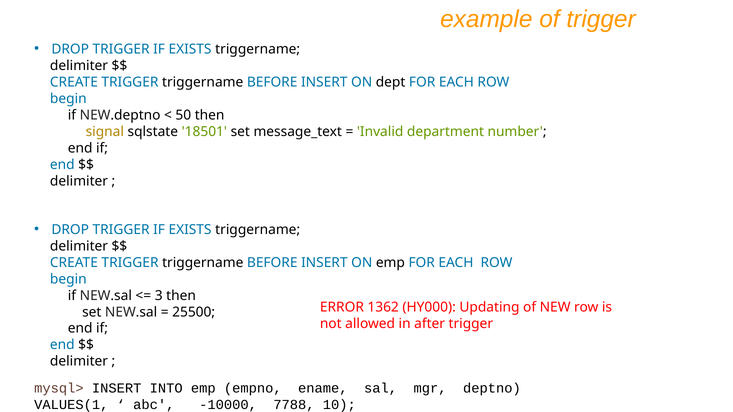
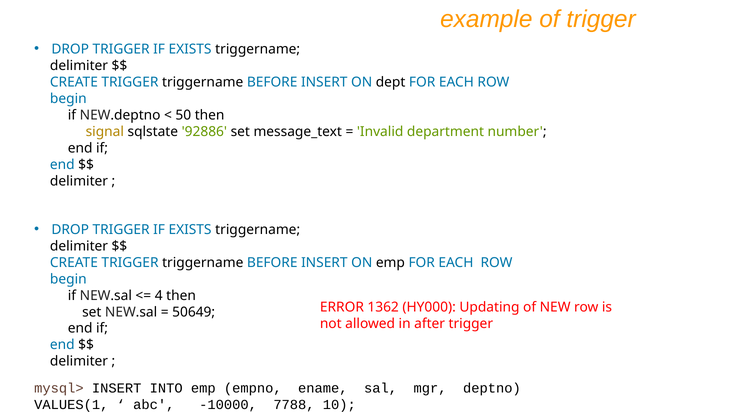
18501: 18501 -> 92886 (204, 132)
3: 3 -> 4 (159, 296)
25500: 25500 -> 50649 (194, 312)
